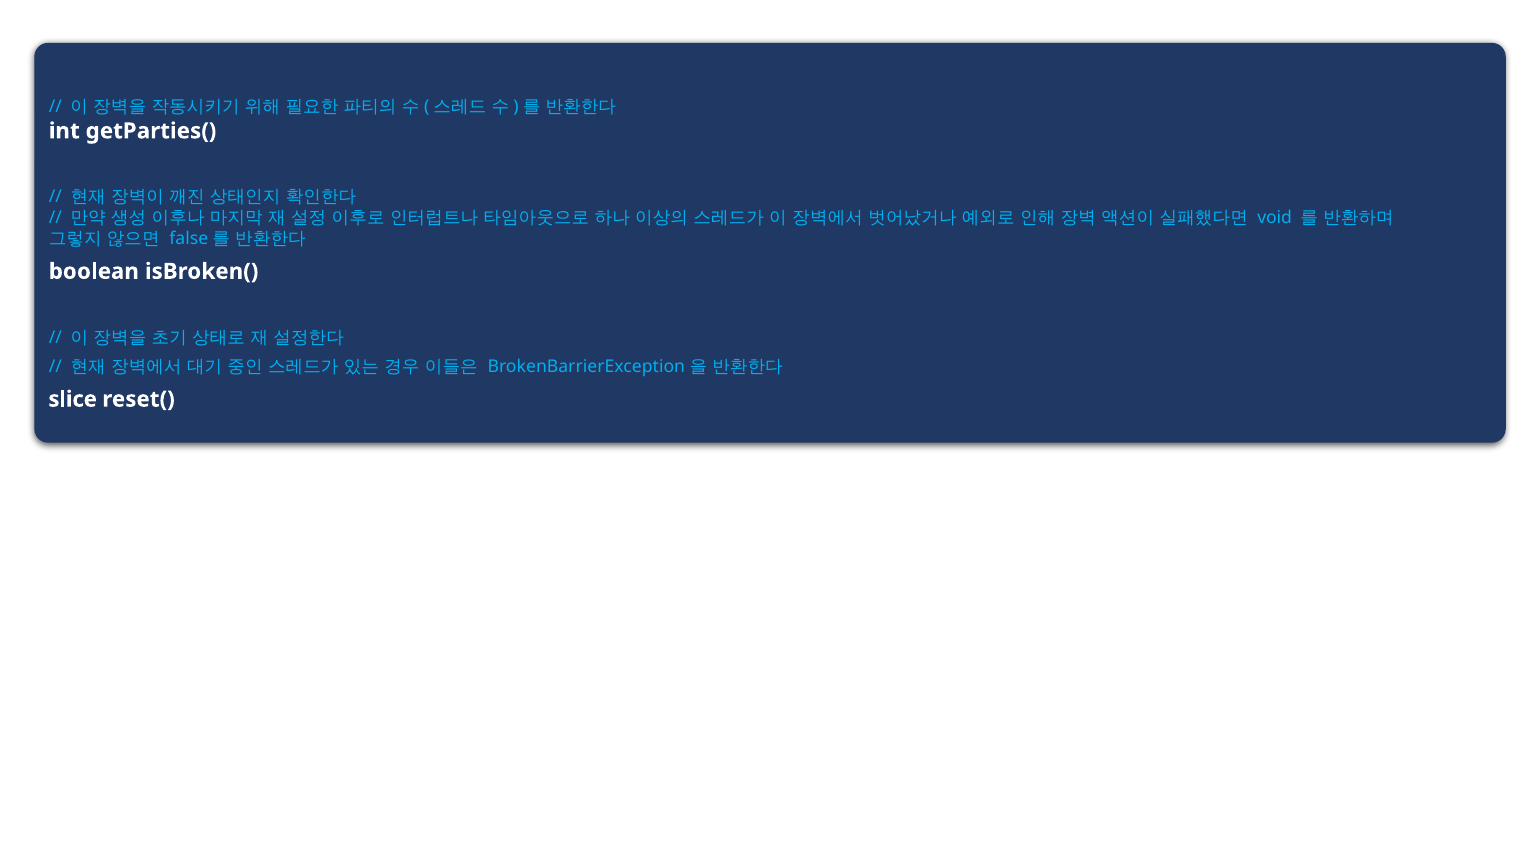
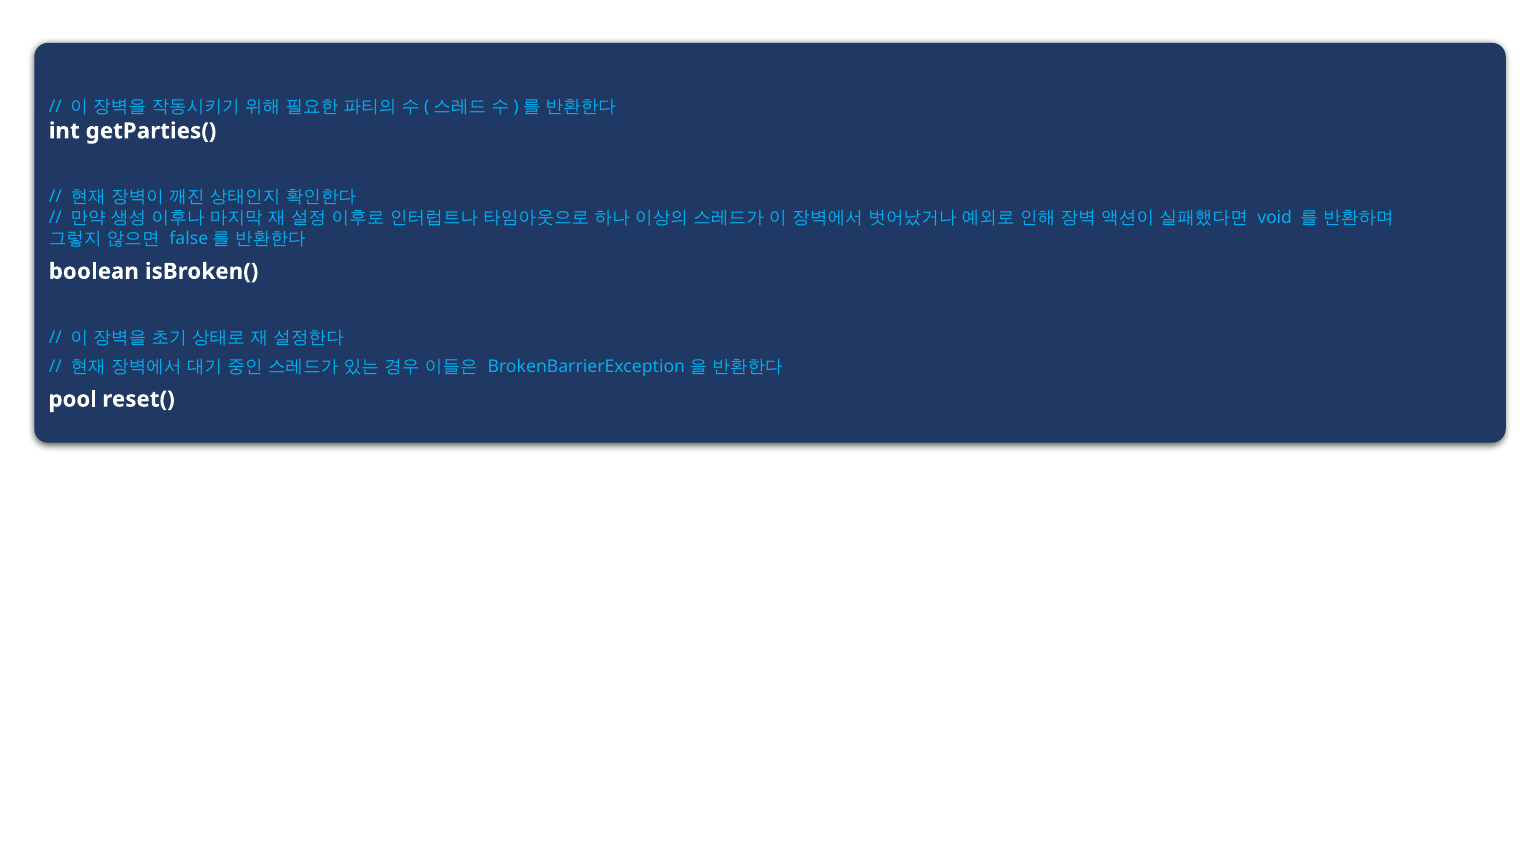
slice: slice -> pool (73, 399)
